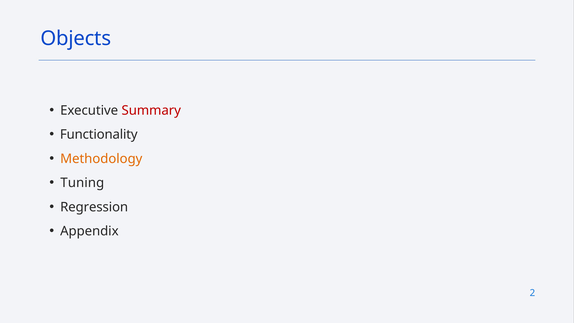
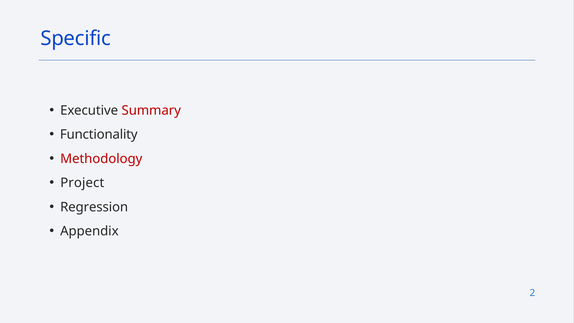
Objects: Objects -> Specific (76, 38)
Methodology colour: orange -> red (101, 159)
Tuning: Tuning -> Project (82, 183)
